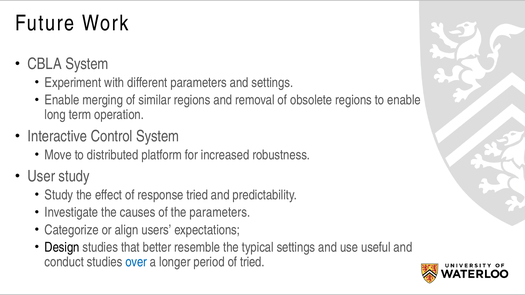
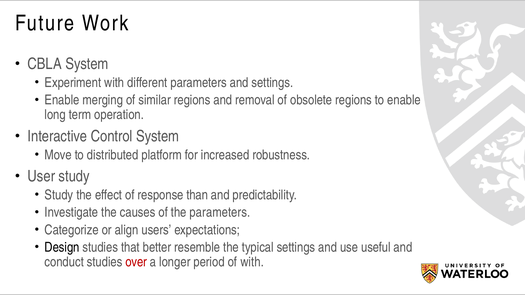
response tried: tried -> than (197, 195)
over colour: blue -> red (136, 262)
of tried: tried -> with (252, 262)
